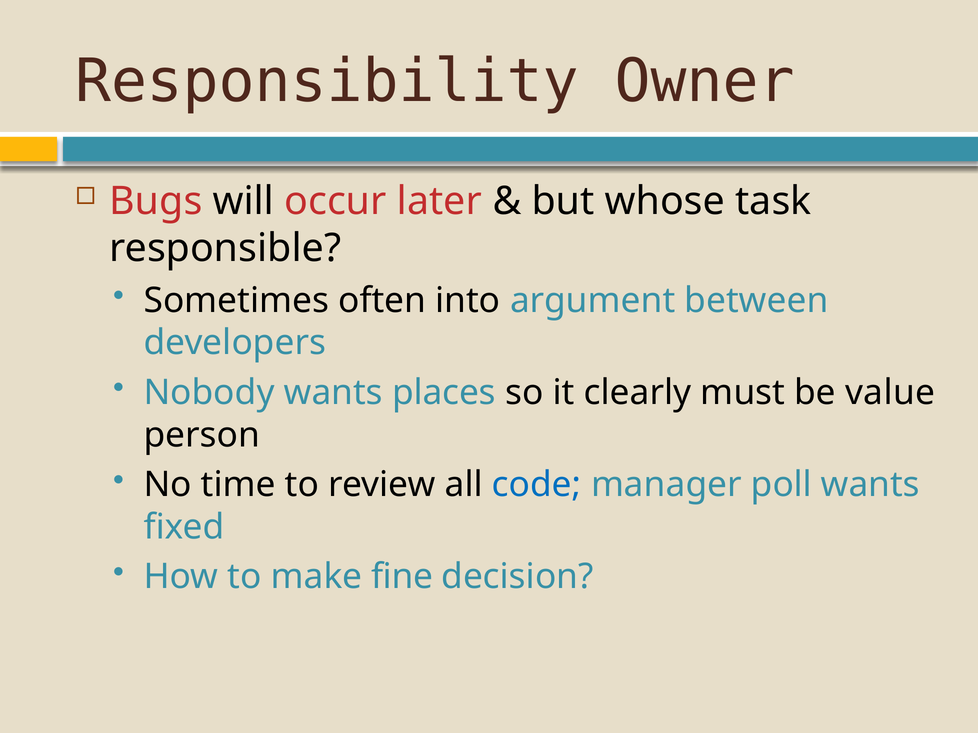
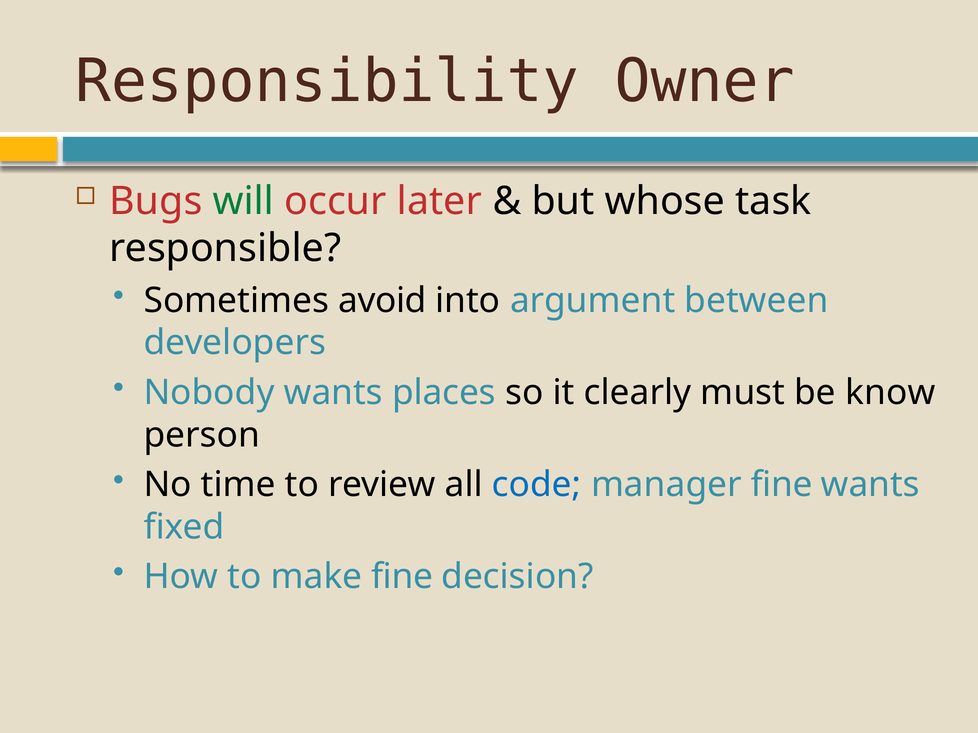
will colour: black -> green (243, 201)
often: often -> avoid (382, 301)
value: value -> know (890, 393)
manager poll: poll -> fine (781, 485)
